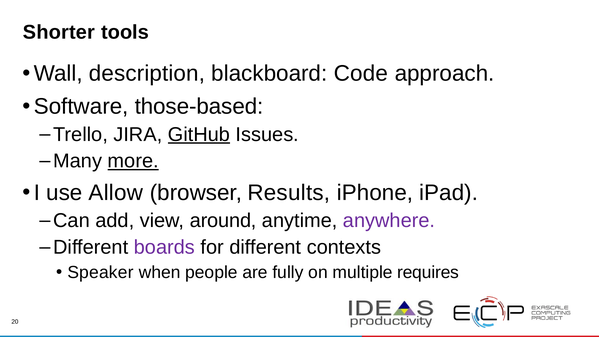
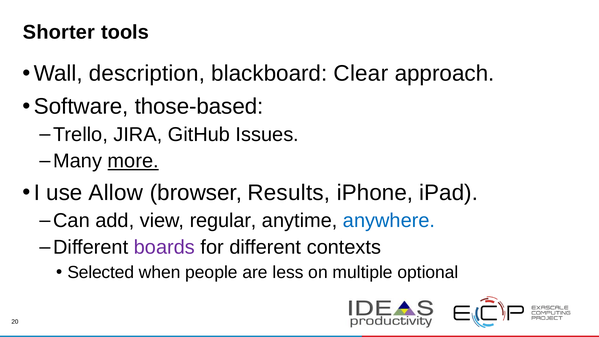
Code: Code -> Clear (361, 73)
GitHub underline: present -> none (199, 134)
around: around -> regular (223, 221)
anywhere colour: purple -> blue (389, 221)
Speaker: Speaker -> Selected (101, 272)
fully: fully -> less (288, 272)
requires: requires -> optional (428, 272)
